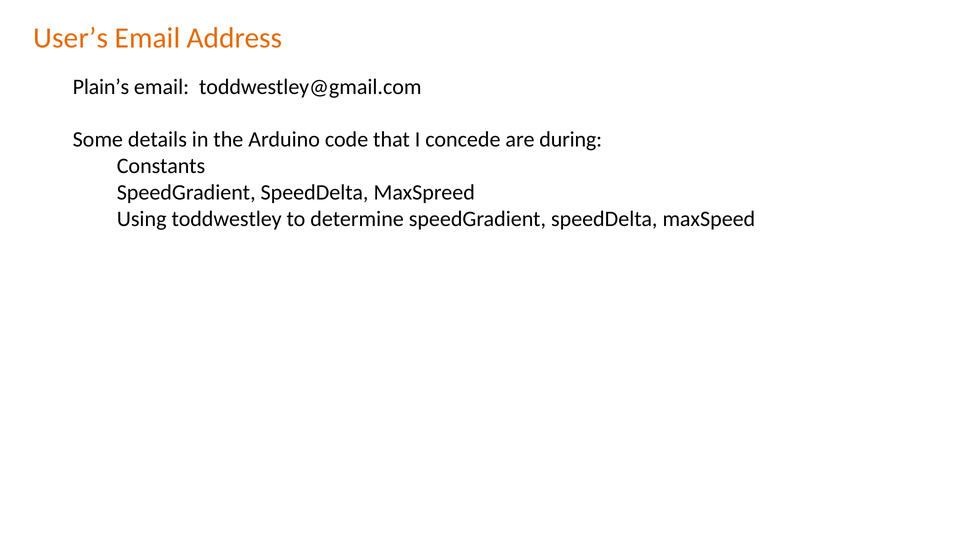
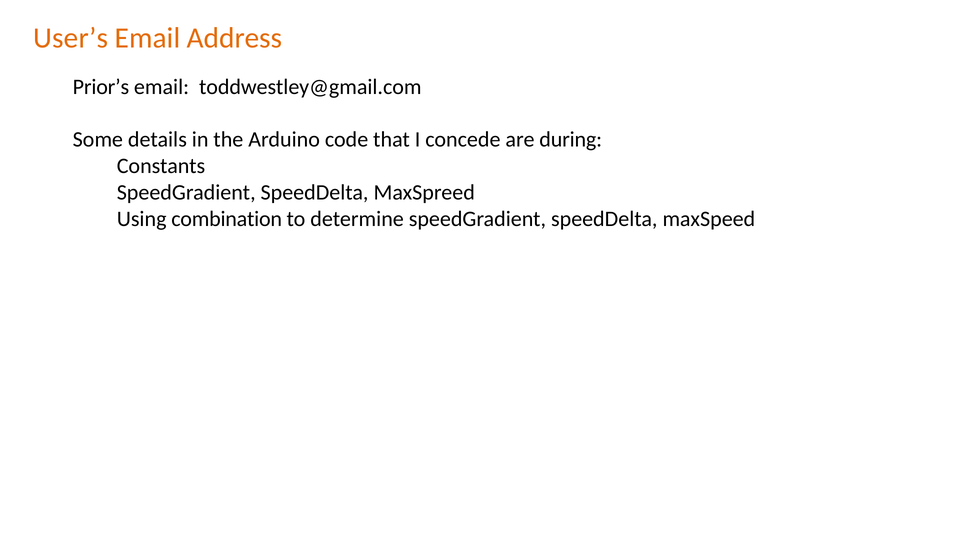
Plain’s: Plain’s -> Prior’s (101, 87)
toddwestley: toddwestley -> combination (227, 219)
